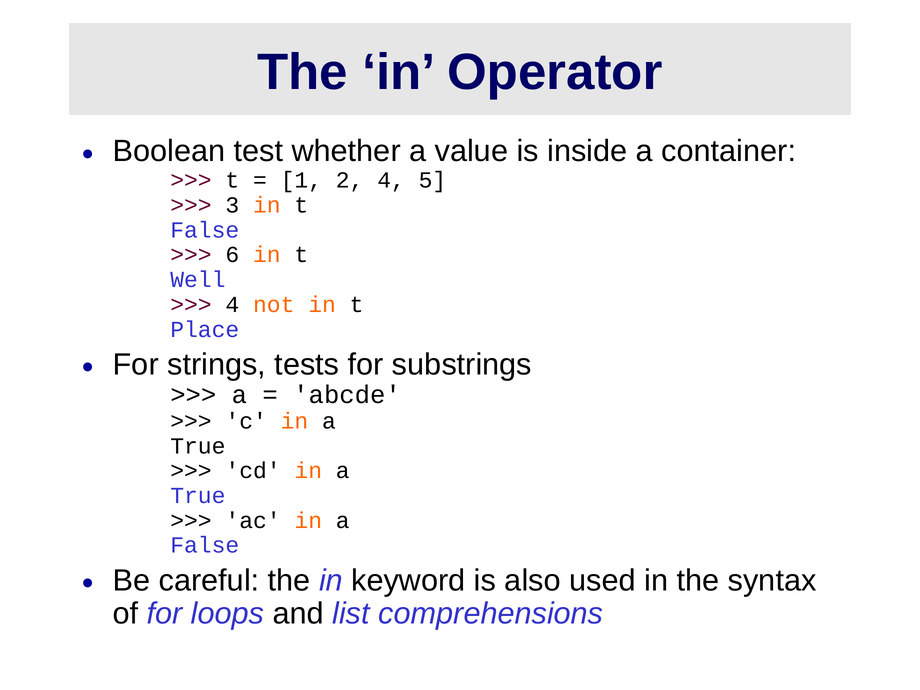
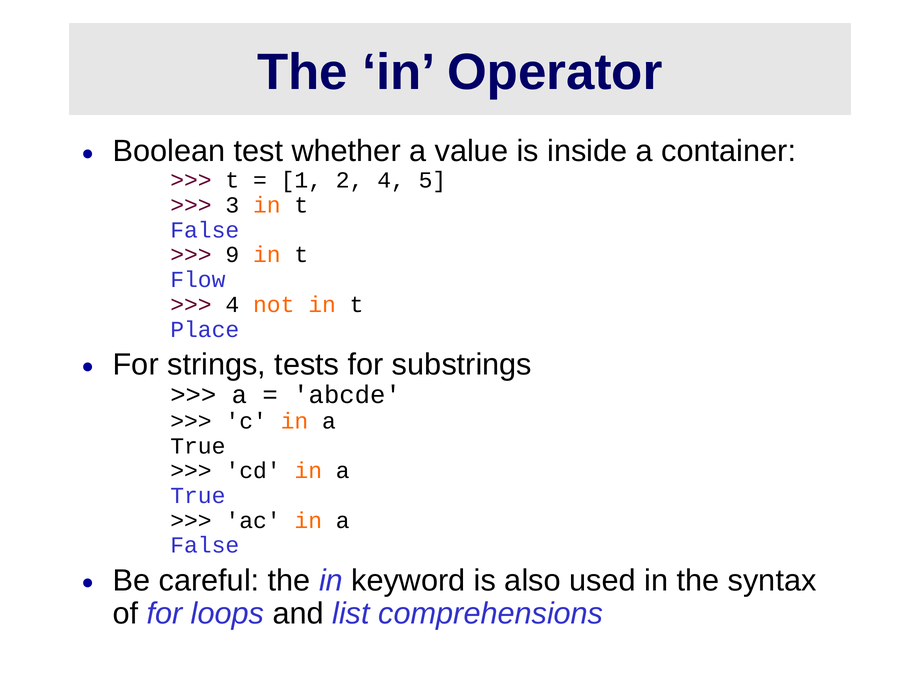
6: 6 -> 9 (232, 255)
Well: Well -> Flow (198, 280)
